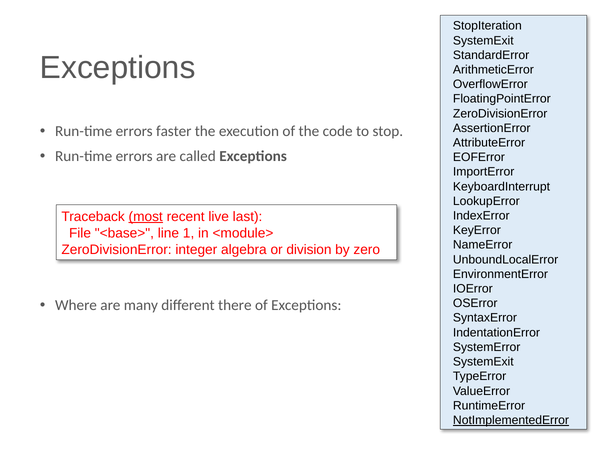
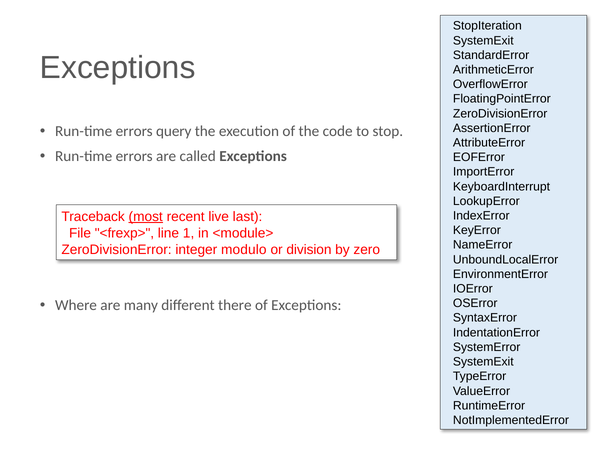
faster: faster -> query (174, 131)
<base>: <base> -> <frexp> (124, 233)
algebra: algebra -> modulo (244, 250)
NotImplementedError underline: present -> none (511, 420)
